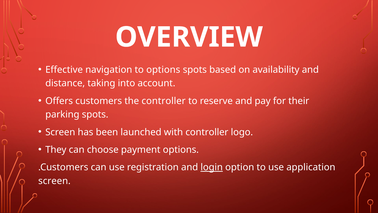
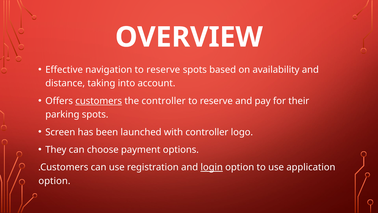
navigation to options: options -> reserve (163, 70)
customers underline: none -> present (99, 101)
screen: screen -> option (54, 181)
